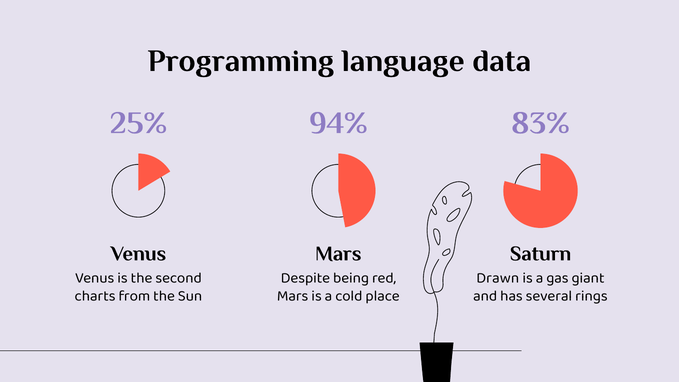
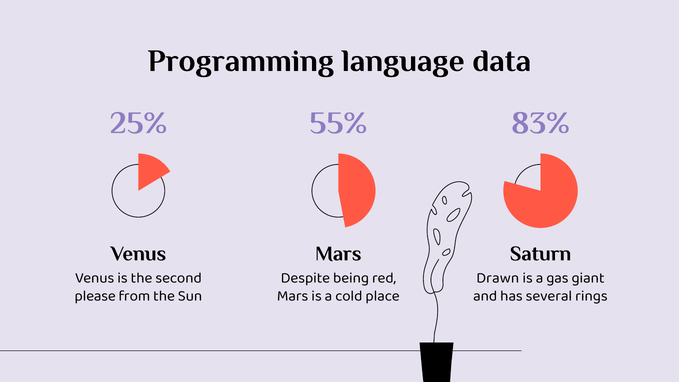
94%: 94% -> 55% (338, 123)
charts: charts -> please (95, 296)
